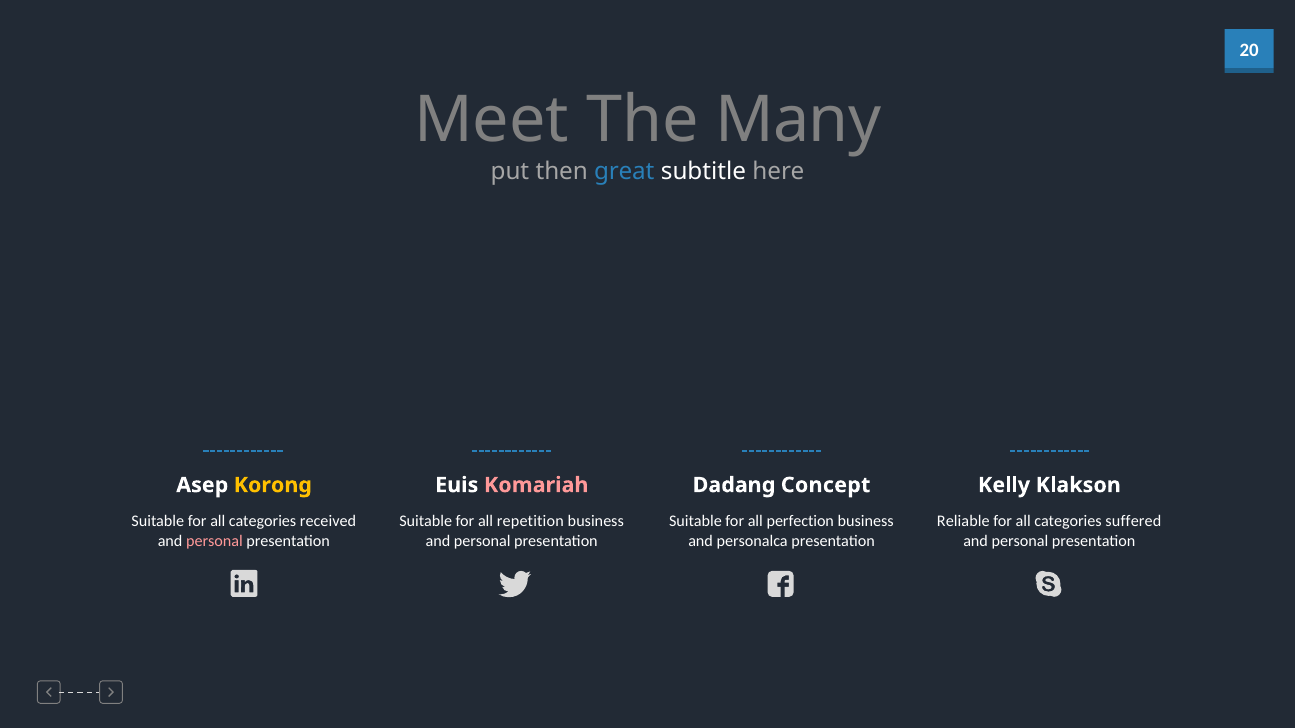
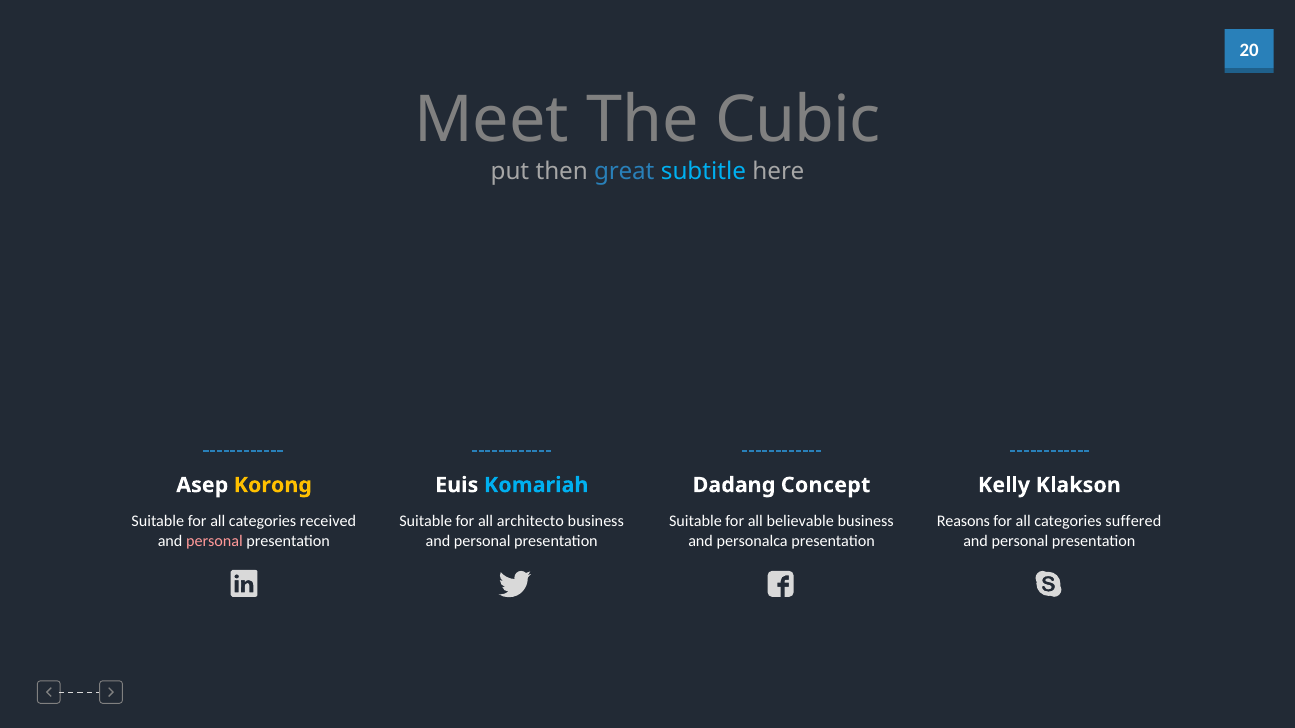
Many: Many -> Cubic (798, 120)
subtitle colour: white -> light blue (703, 172)
Komariah colour: pink -> light blue (536, 485)
repetition: repetition -> architecto (530, 522)
perfection: perfection -> believable (800, 522)
Reliable: Reliable -> Reasons (963, 522)
